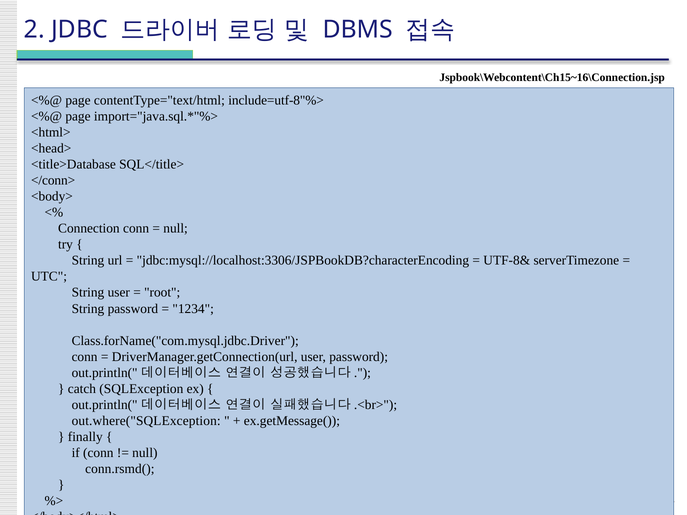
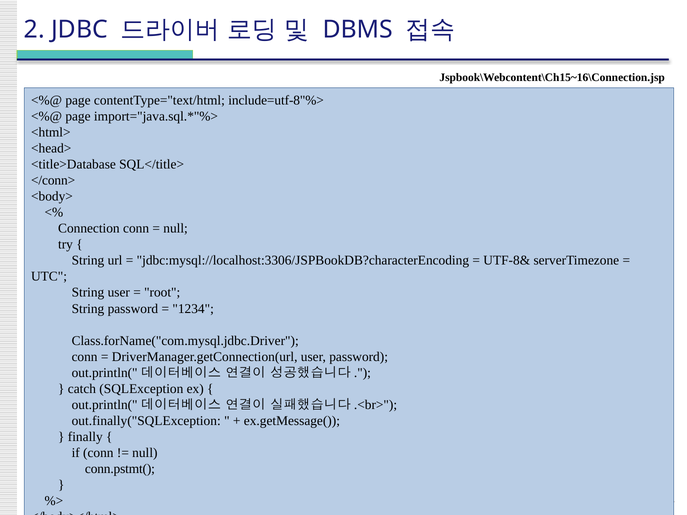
out.where("SQLException: out.where("SQLException -> out.finally("SQLException (146, 421)
conn.rsmd(: conn.rsmd( -> conn.pstmt( (120, 469)
